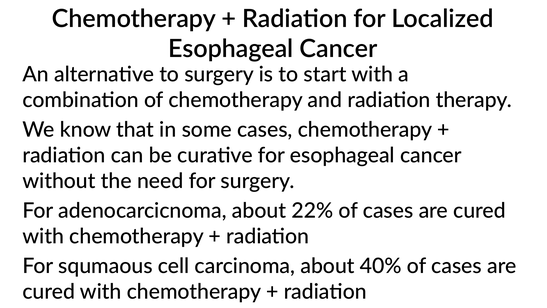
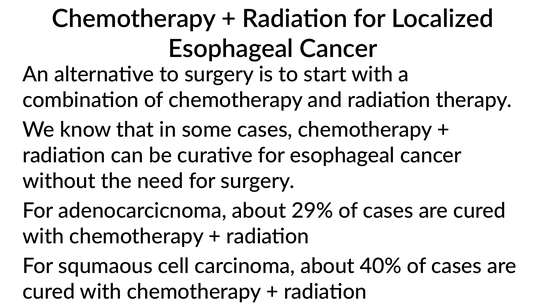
22%: 22% -> 29% (312, 211)
